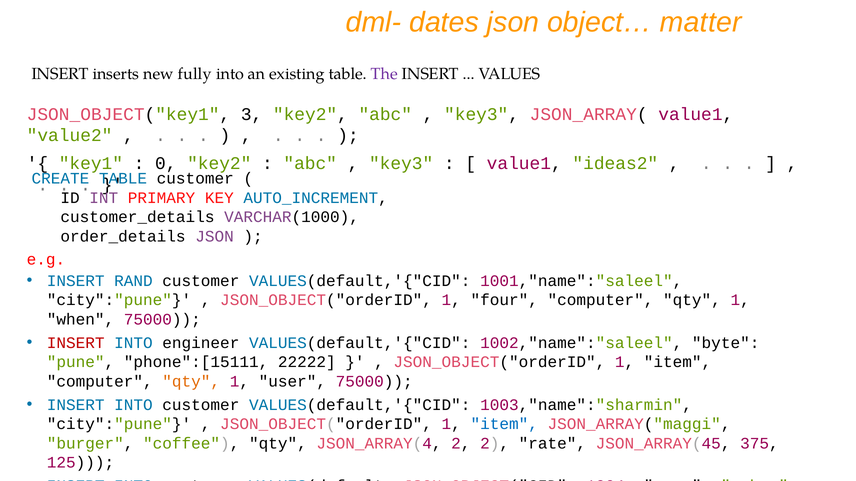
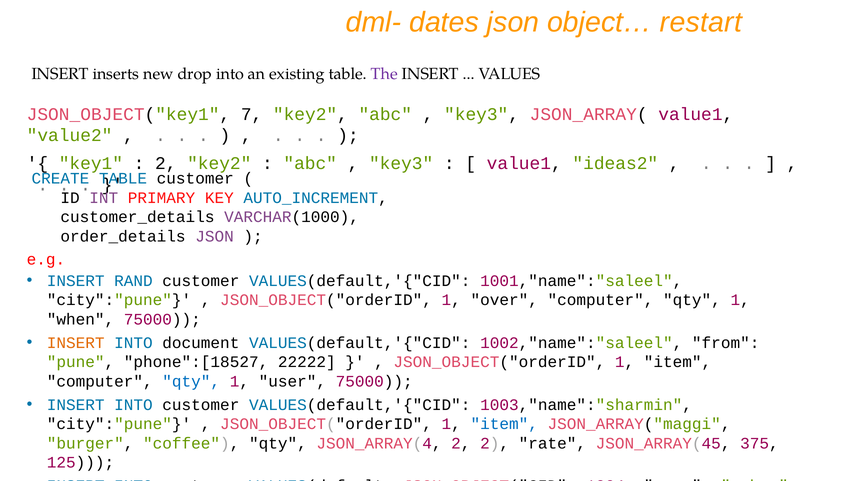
matter: matter -> restart (701, 22)
fully: fully -> drop (195, 74)
3: 3 -> 7 (252, 114)
0: 0 -> 2 (166, 164)
four: four -> over (504, 300)
INSERT colour: red -> orange (76, 343)
engineer: engineer -> document (201, 343)
byte: byte -> from (726, 343)
phone":[15111: phone":[15111 -> phone":[18527 (196, 362)
qty colour: orange -> blue (191, 382)
